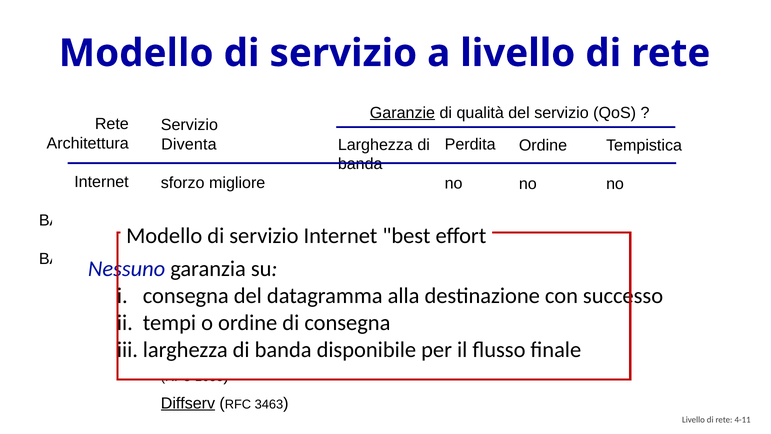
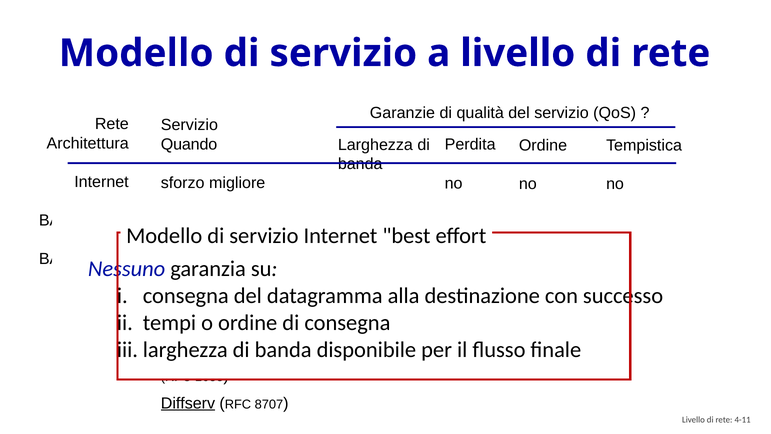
Garanzie underline: present -> none (402, 113)
Diventa: Diventa -> Quando (189, 144)
3463: 3463 -> 8707 (269, 404)
